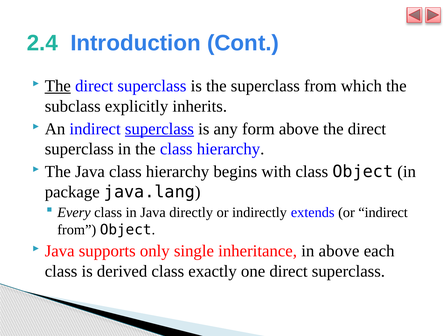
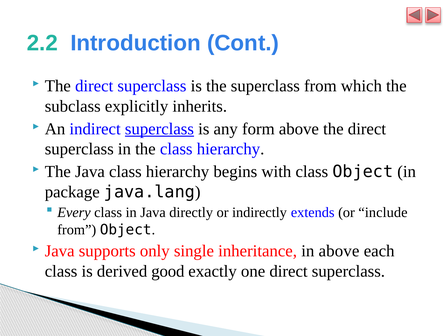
2.4: 2.4 -> 2.2 (42, 43)
The underline: present -> none (58, 86)
or indirect: indirect -> include (383, 212)
derived class: class -> good (168, 271)
